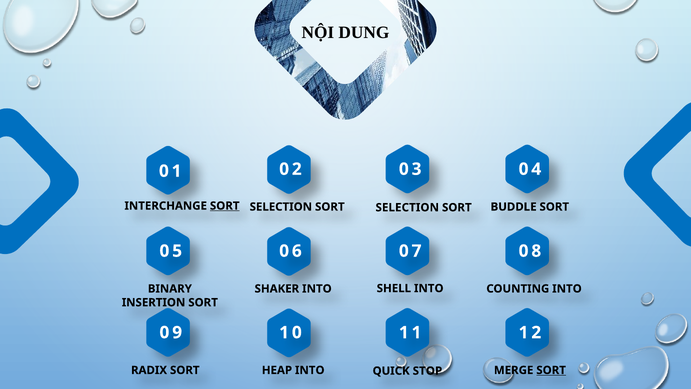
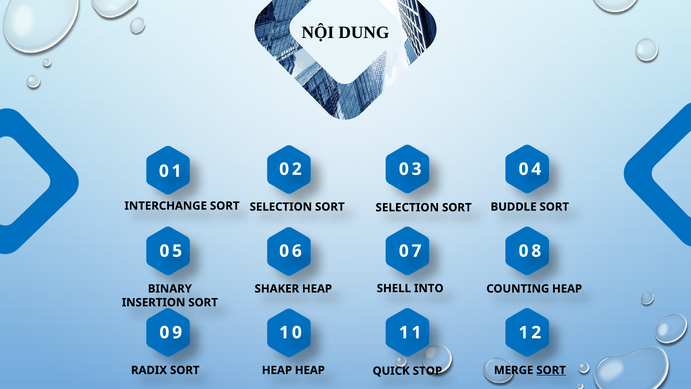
SORT underline: present -> none (225, 206)
SHAKER INTO: INTO -> HEAP (317, 289)
COUNTING INTO: INTO -> HEAP (567, 289)
HEAP INTO: INTO -> HEAP (310, 370)
